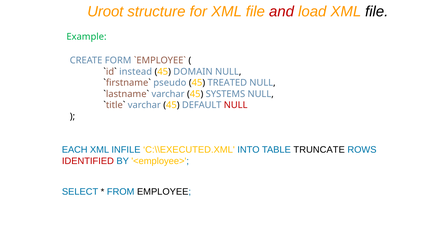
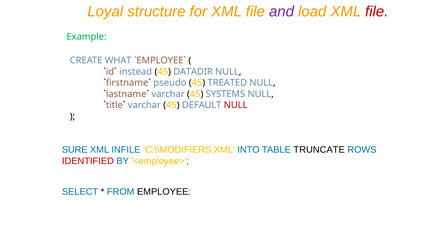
Uroot: Uroot -> Loyal (105, 12)
and colour: red -> purple (282, 12)
file colour: black -> red (377, 12)
FORM: FORM -> WHAT (118, 60)
DOMAIN: DOMAIN -> DATADIR (193, 72)
EACH: EACH -> SURE (75, 150)
C:\\EXECUTED.XML: C:\\EXECUTED.XML -> C:\\MODIFIERS.XML (189, 150)
